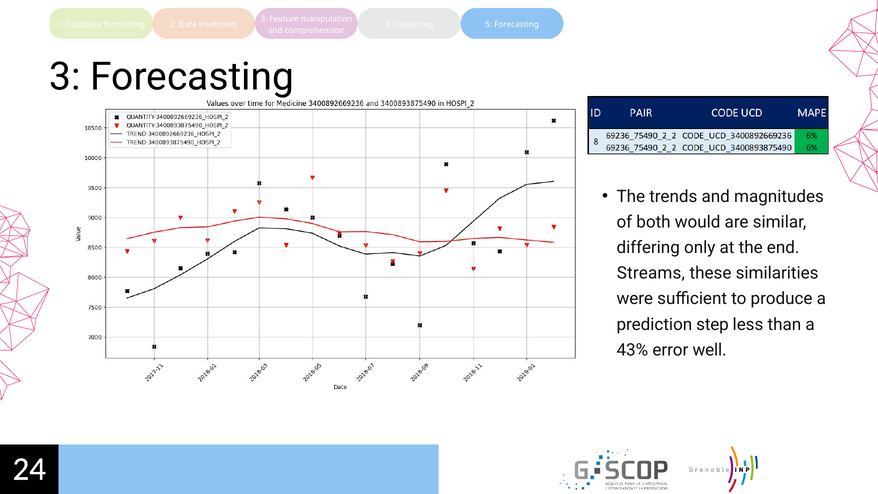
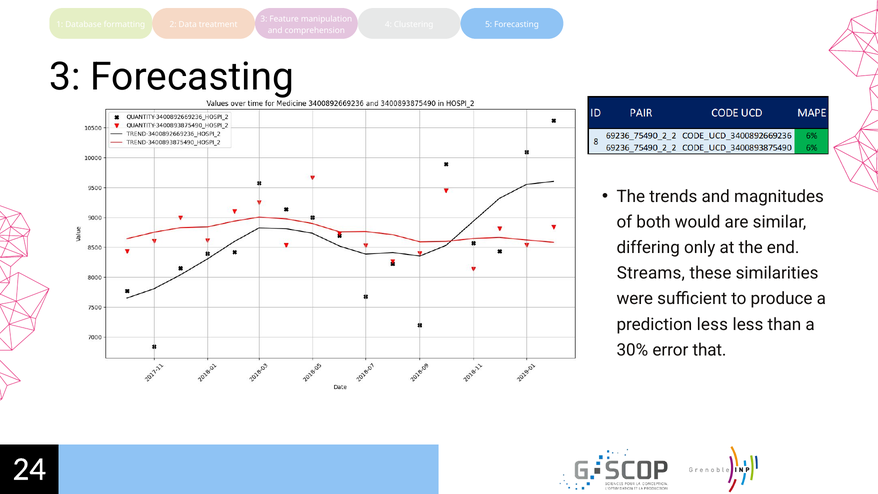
prediction step: step -> less (712, 324)
43%: 43% -> 30% (632, 350)
well: well -> that (709, 350)
